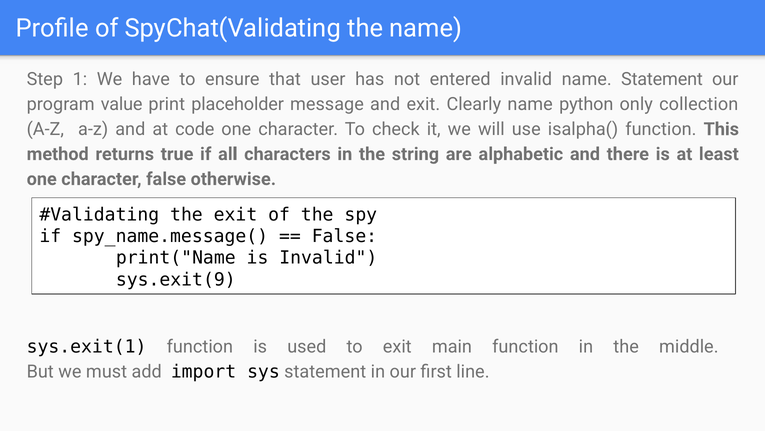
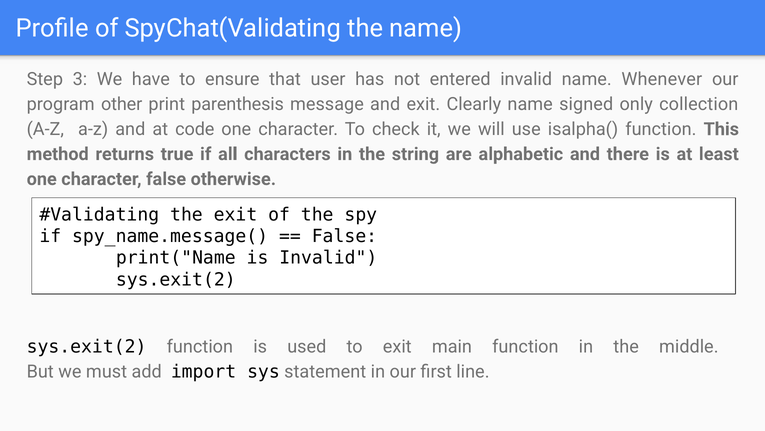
1: 1 -> 3 (80, 79)
name Statement: Statement -> Whenever (662, 79)
value: value -> other (122, 104)
placeholder: placeholder -> parenthesis (238, 104)
python: python -> signed (586, 104)
sys.exit(9: sys.exit(9 -> sys.exit(2 (176, 279)
sys.exit(1: sys.exit(1 -> sys.exit(2 (87, 346)
